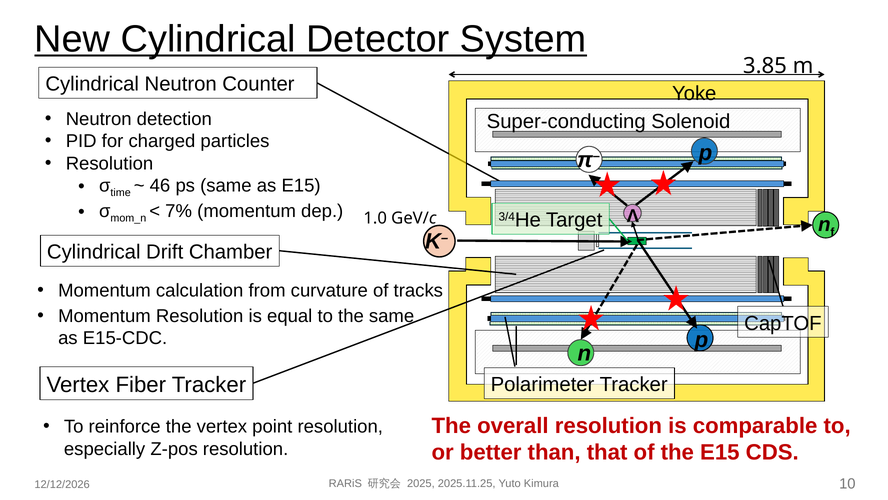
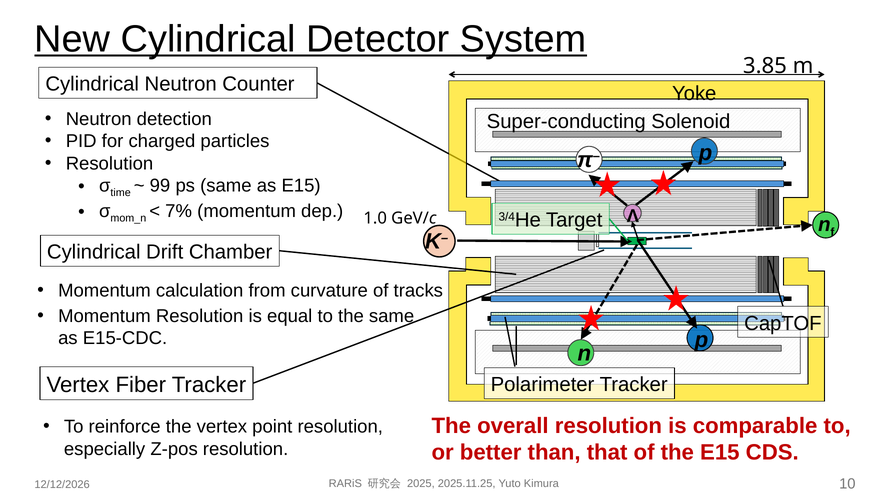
46: 46 -> 99 (160, 186)
